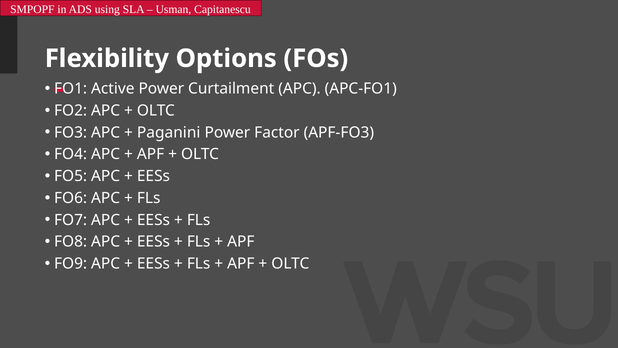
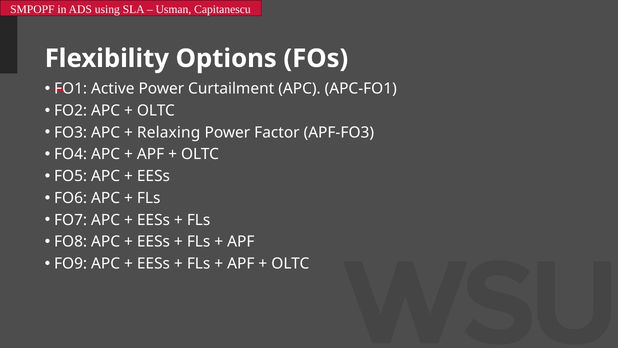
Paganini: Paganini -> Relaxing (169, 132)
